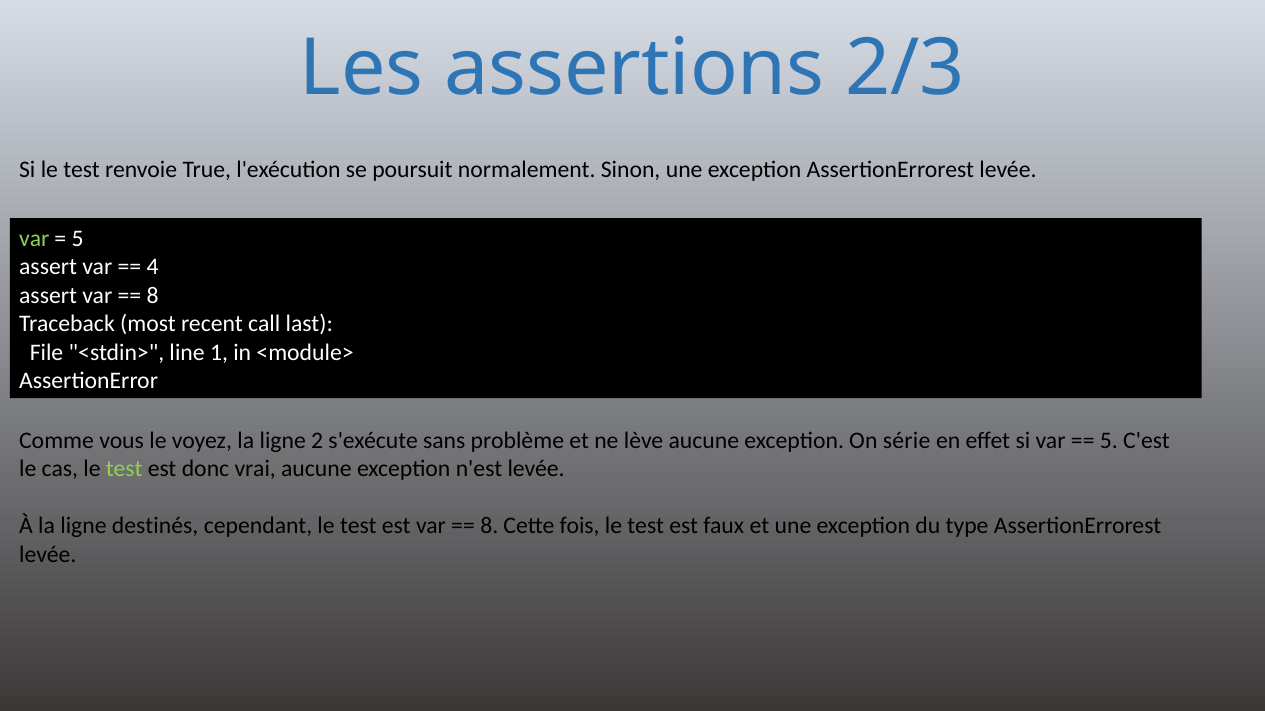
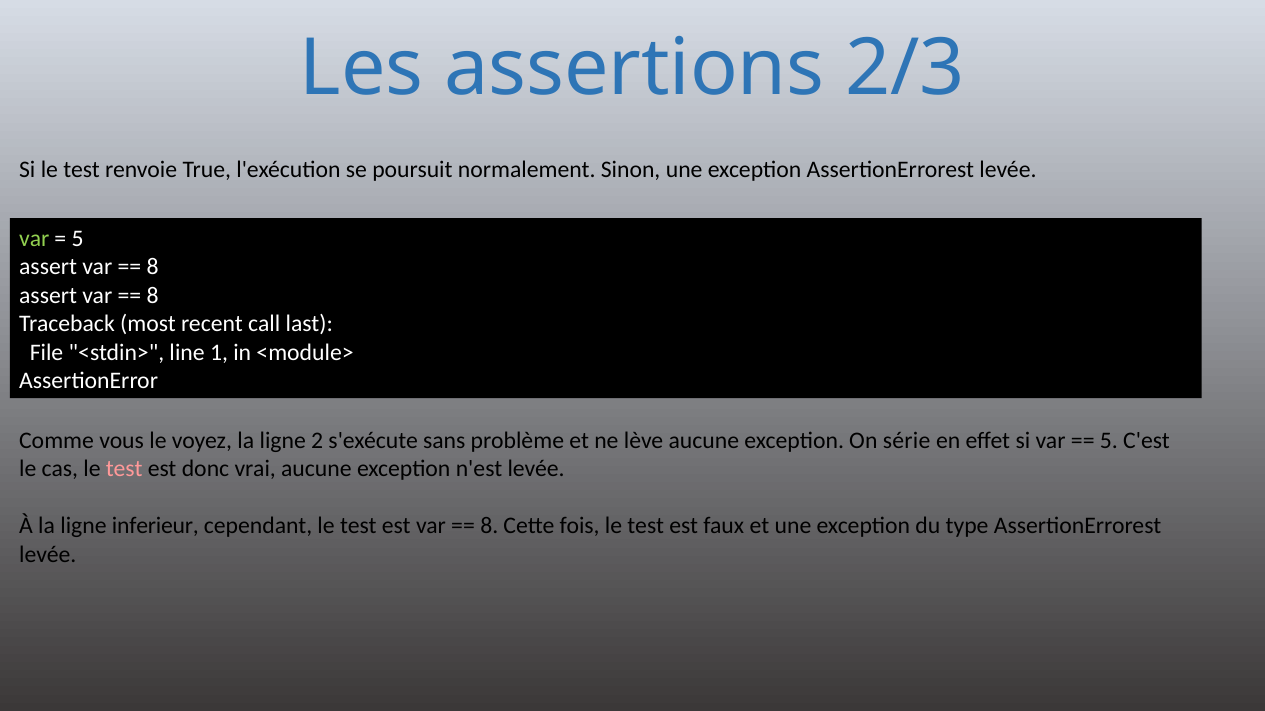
4: 4 -> 8 (153, 267)
test colour: light green -> pink (124, 469)
destinés: destinés -> inferieur (155, 526)
